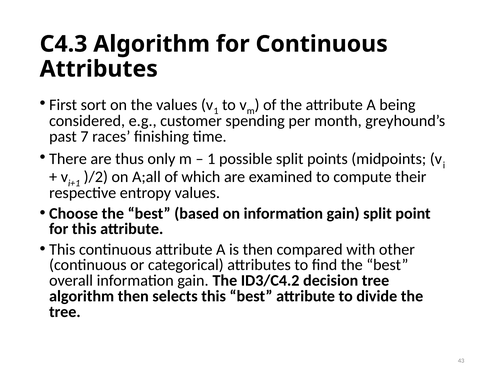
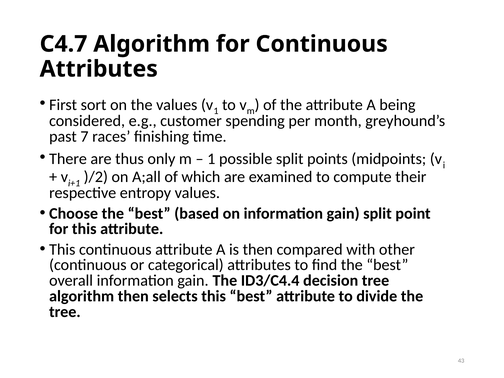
C4.3: C4.3 -> C4.7 (64, 44)
ID3/C4.2: ID3/C4.2 -> ID3/C4.4 (270, 281)
